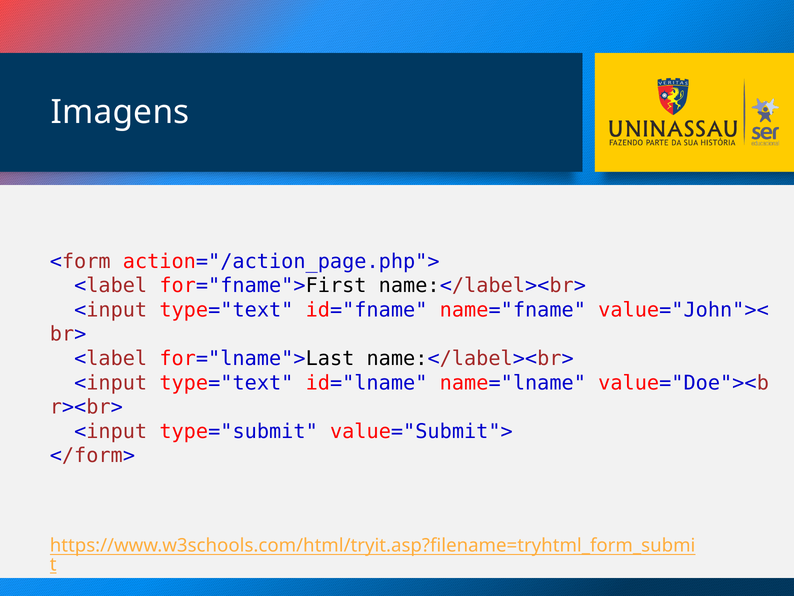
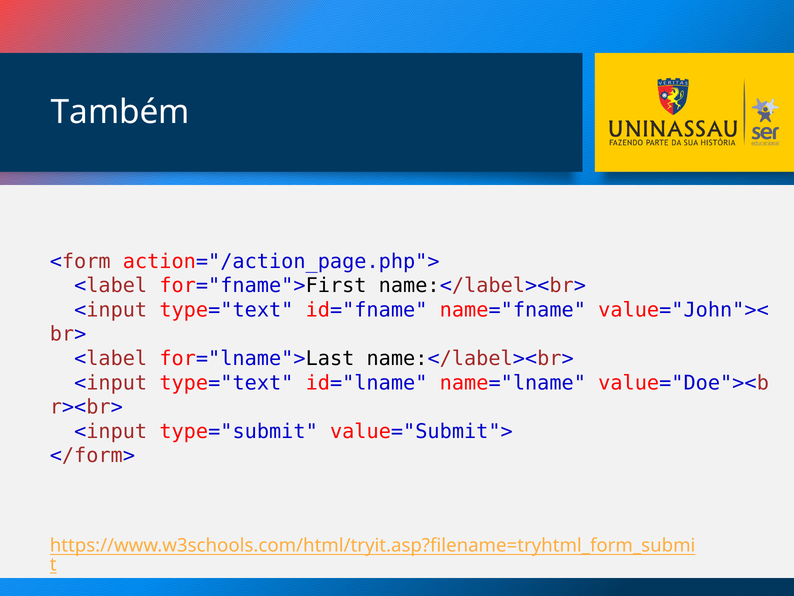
Imagens: Imagens -> Também (120, 112)
